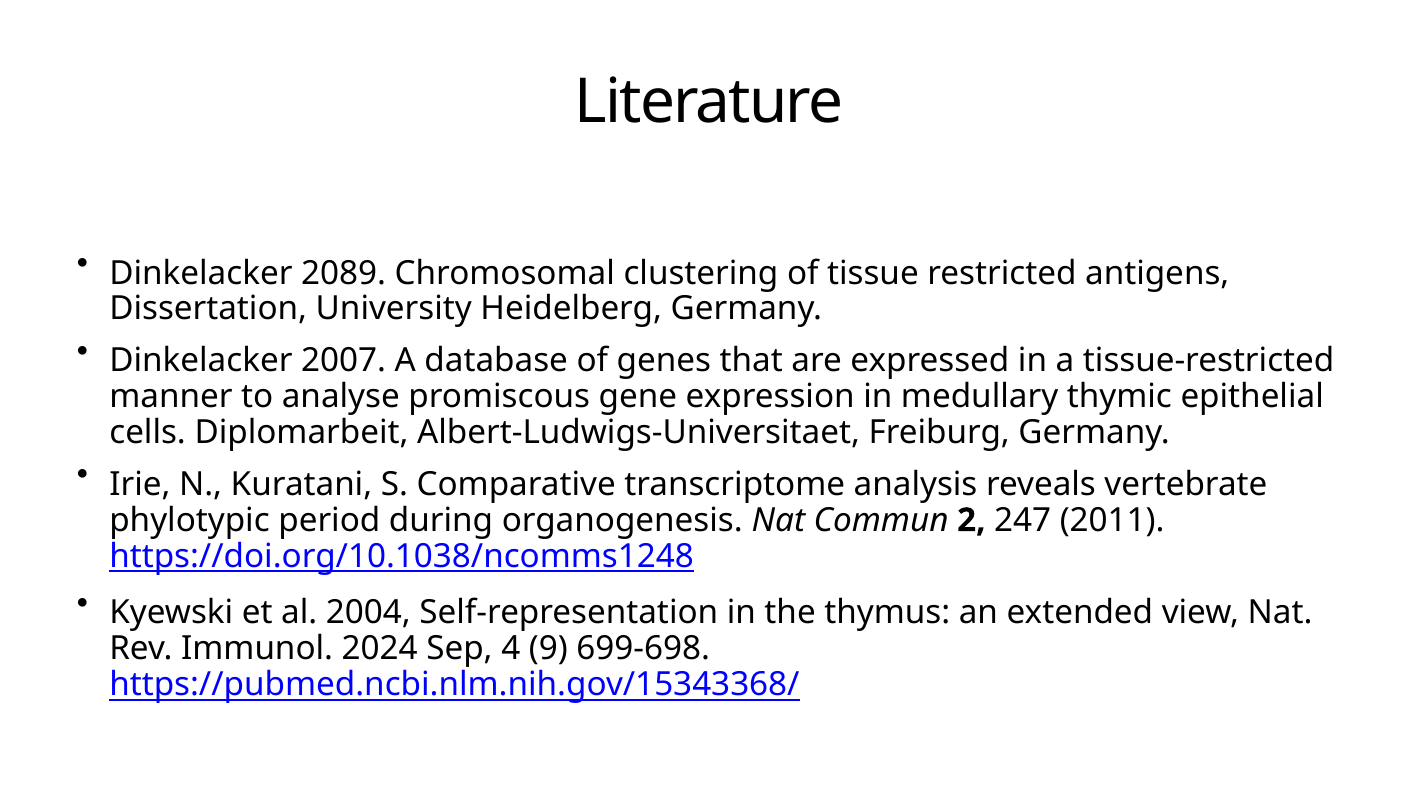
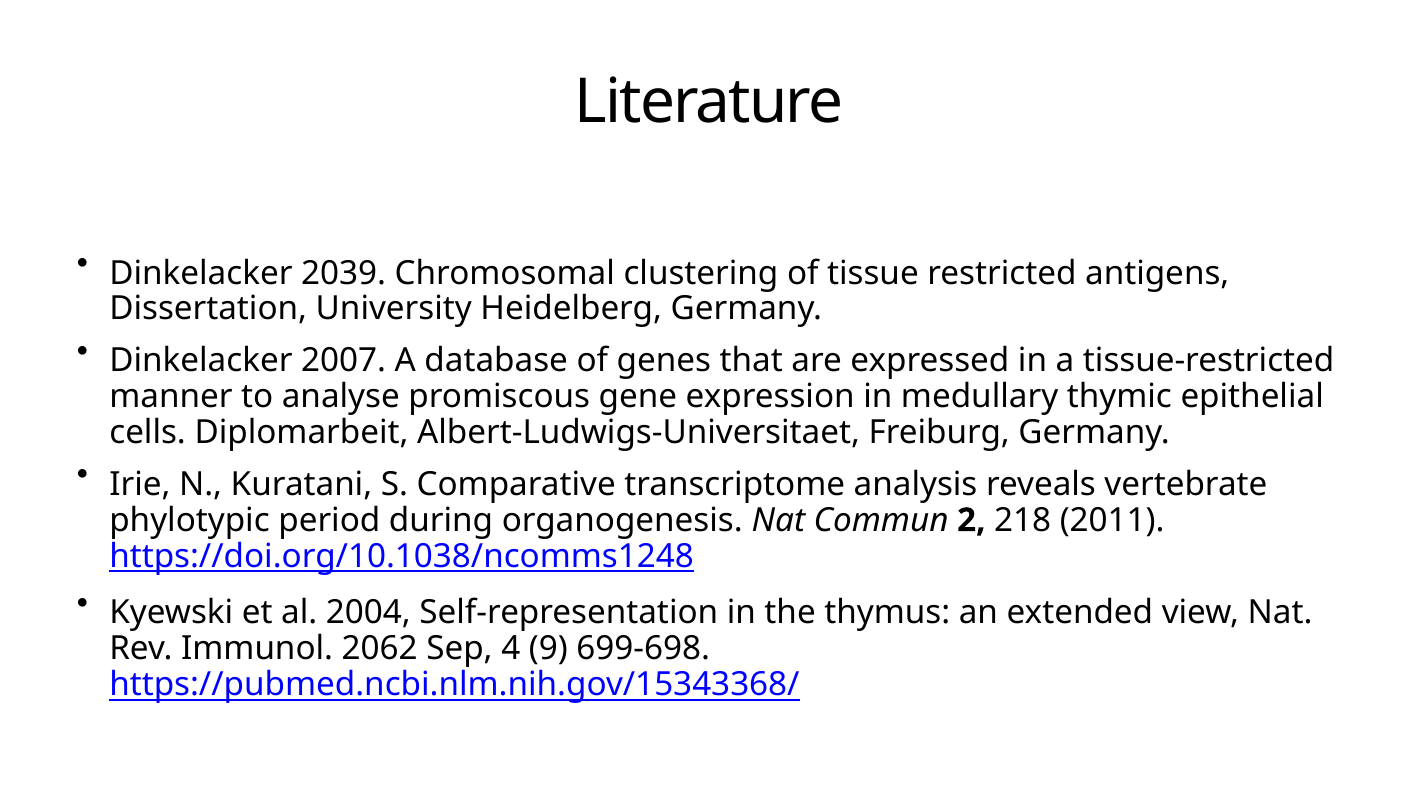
2089: 2089 -> 2039 (344, 273)
247: 247 -> 218 (1023, 521)
2024: 2024 -> 2062 (380, 649)
